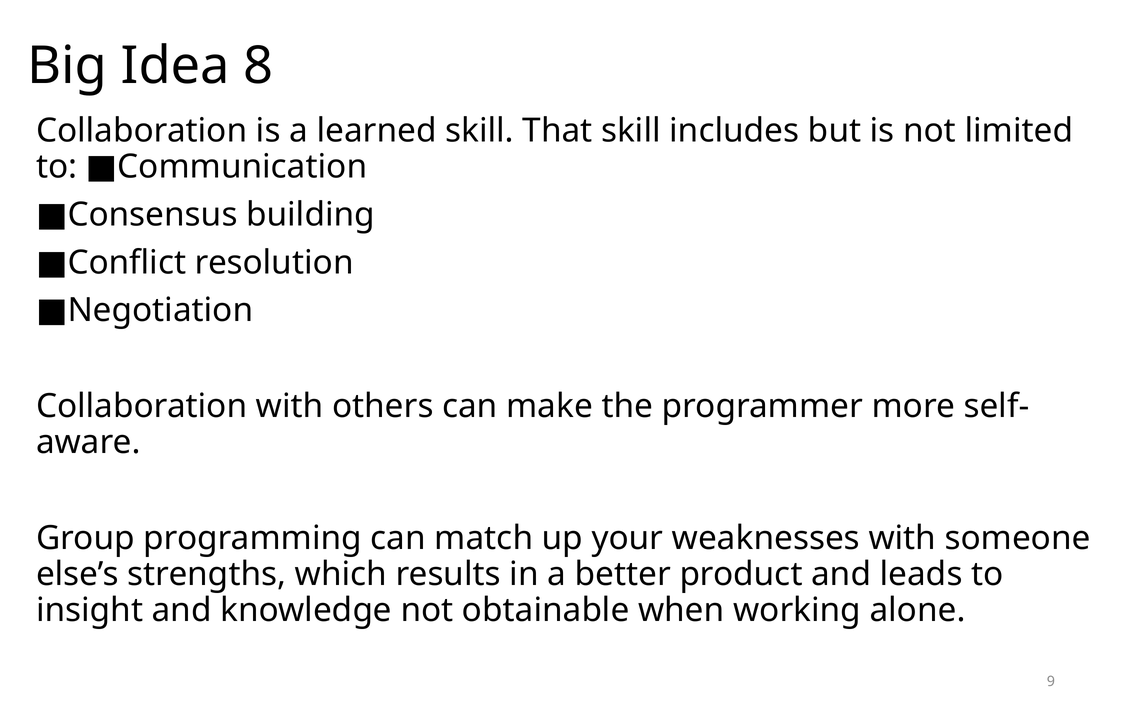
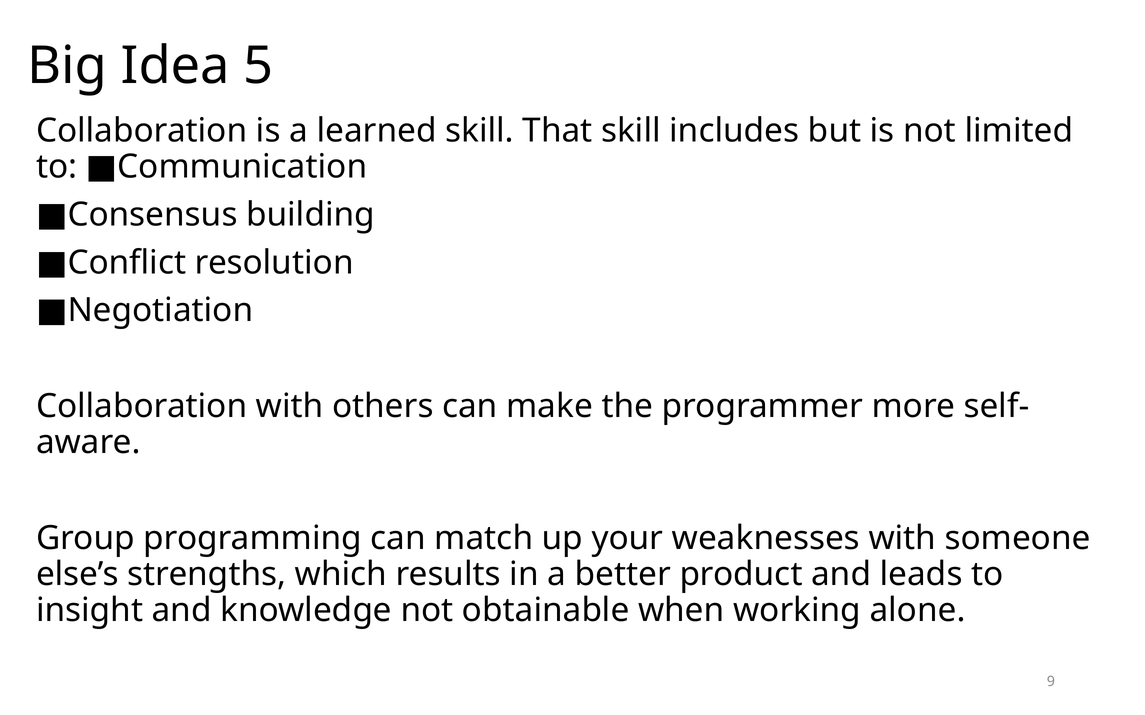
8: 8 -> 5 (258, 66)
